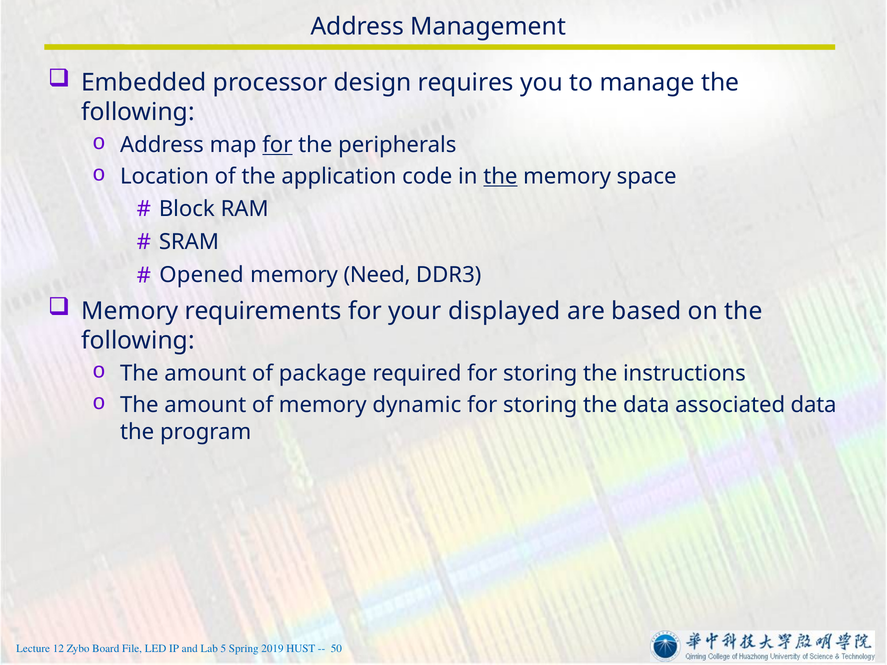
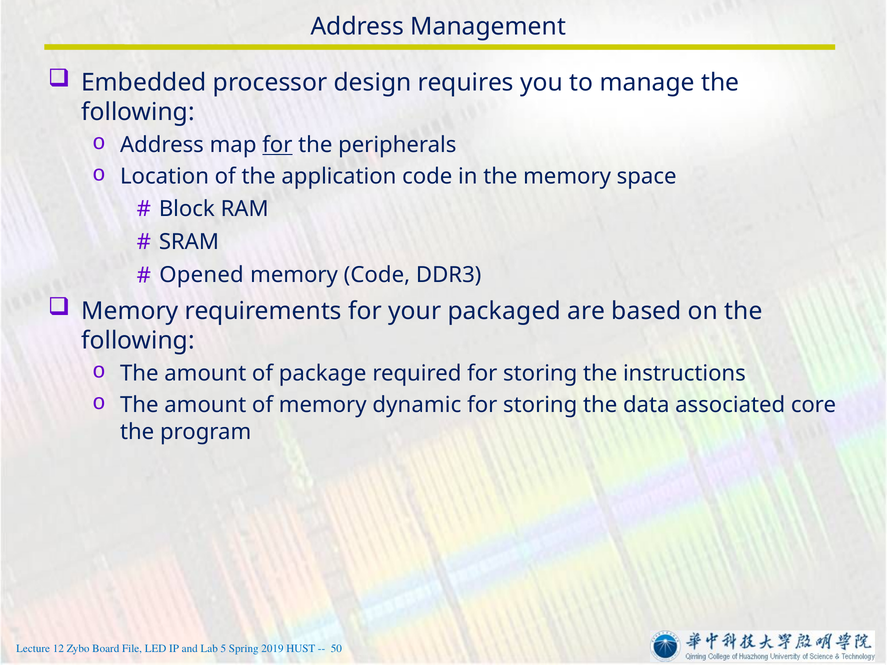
the underline: present -> none (500, 177)
memory Need: Need -> Code (377, 275)
displayed: displayed -> packaged (504, 311)
associated data: data -> core (814, 405)
